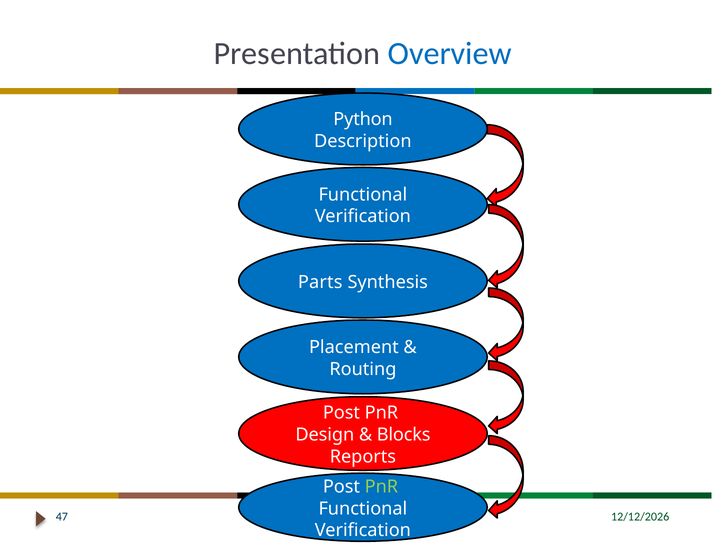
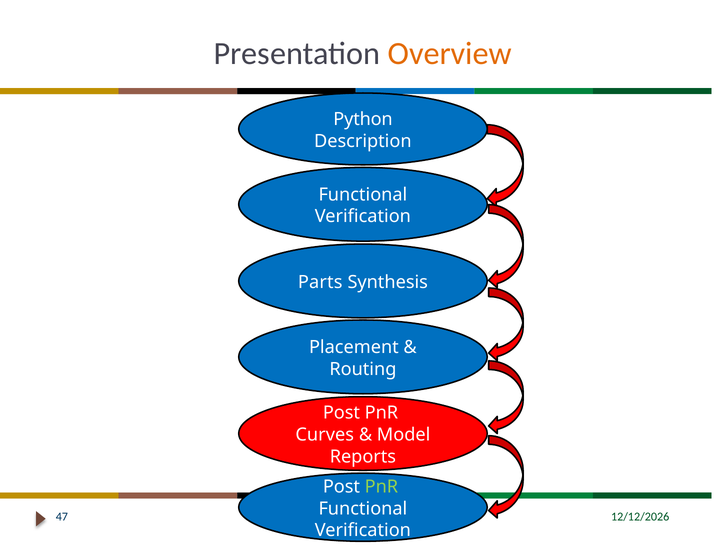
Overview colour: blue -> orange (450, 54)
Design: Design -> Curves (325, 434)
Blocks: Blocks -> Model (404, 434)
